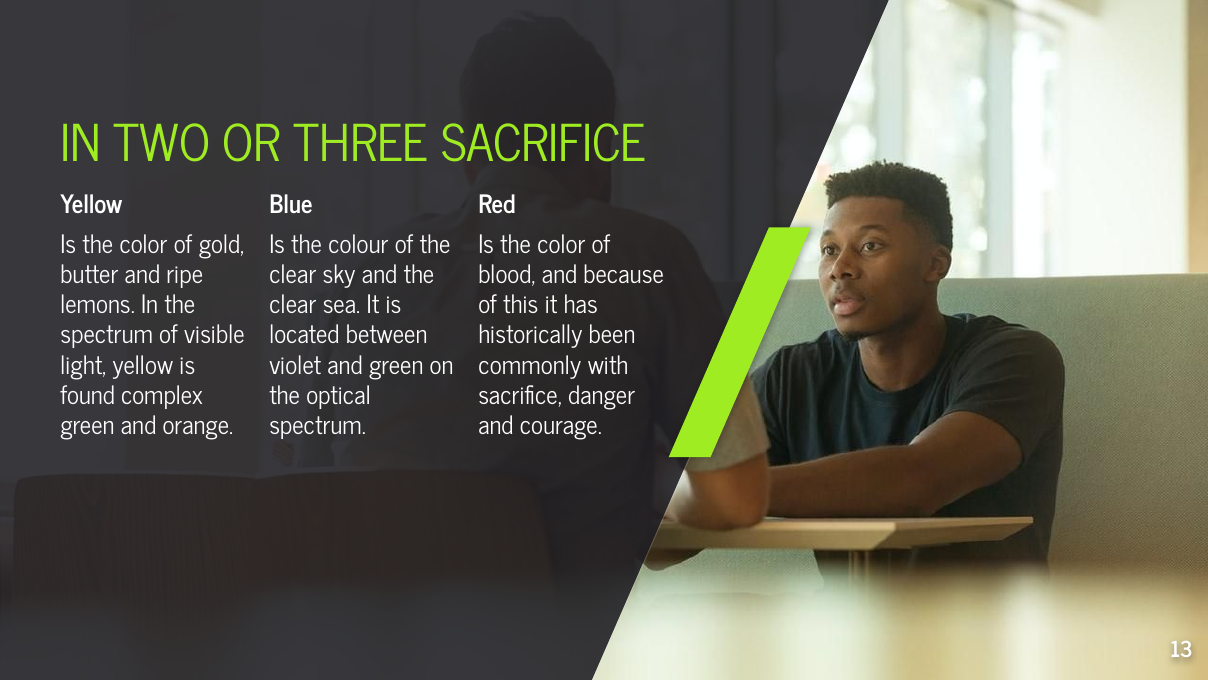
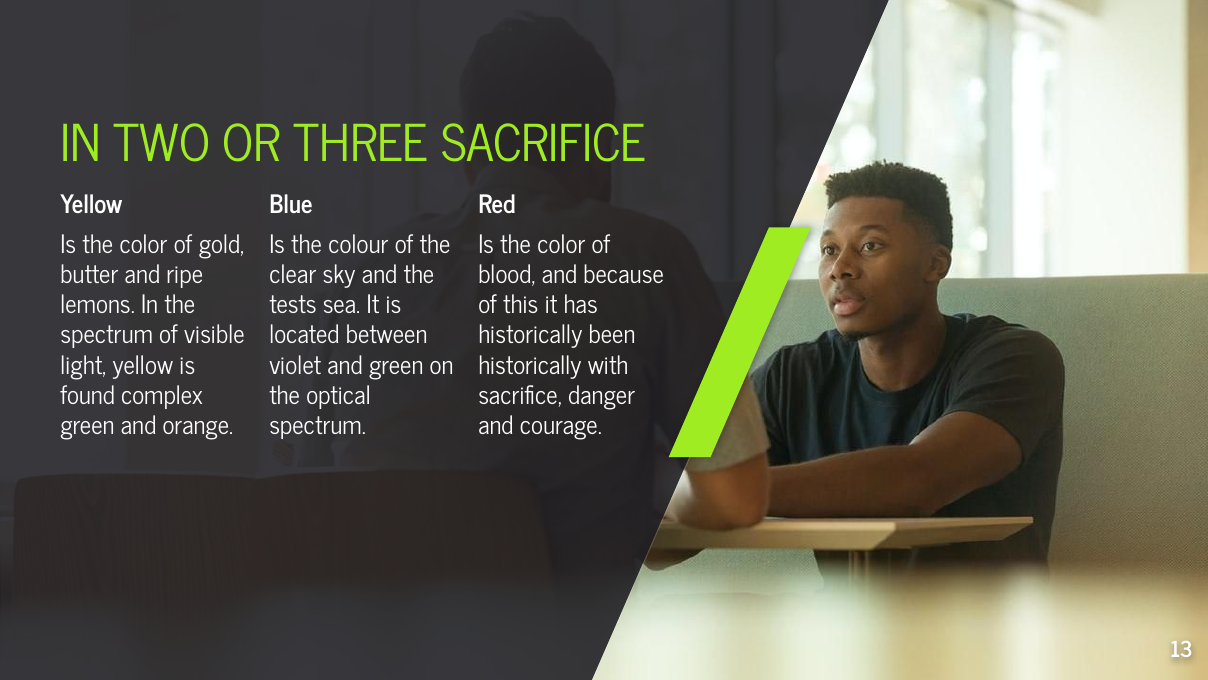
clear: clear -> tests (293, 305)
commonly: commonly -> historically (530, 366)
